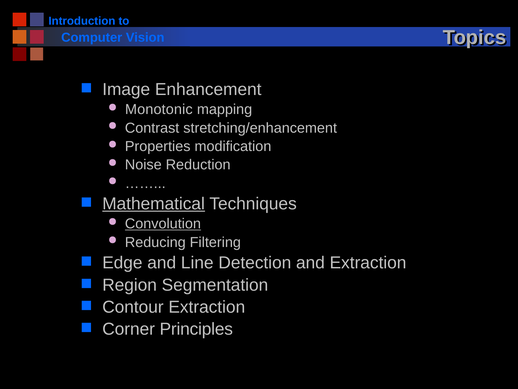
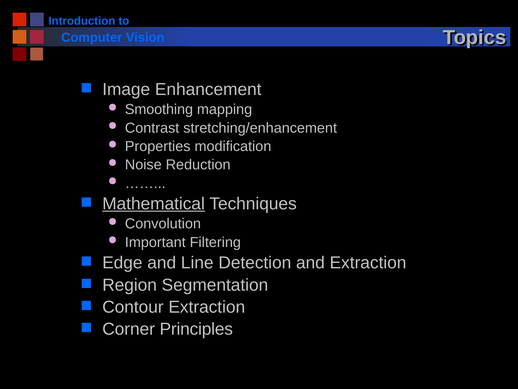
Monotonic: Monotonic -> Smoothing (159, 109)
Convolution underline: present -> none (163, 224)
Reducing: Reducing -> Important (155, 242)
